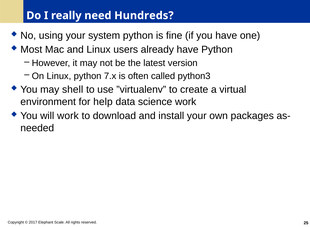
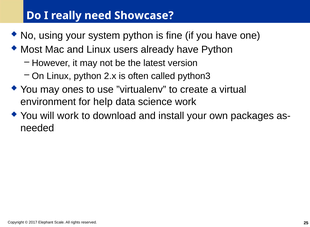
Hundreds: Hundreds -> Showcase (144, 16)
7.x: 7.x -> 2.x (110, 76)
shell: shell -> ones (73, 90)
